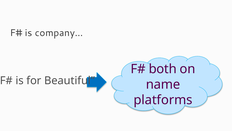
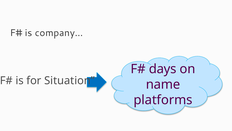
both: both -> days (163, 69)
Beautiful: Beautiful -> Situation (69, 80)
